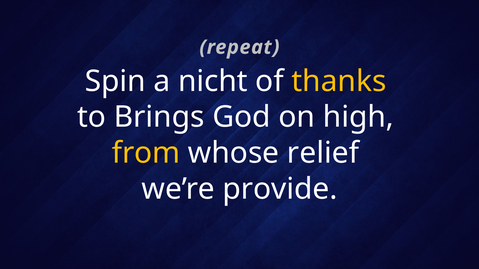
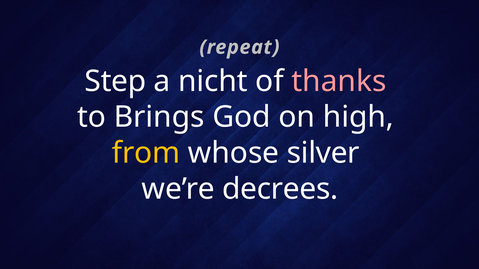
Spin: Spin -> Step (115, 81)
thanks colour: yellow -> pink (339, 81)
relief: relief -> silver (323, 153)
provide: provide -> decrees (280, 189)
